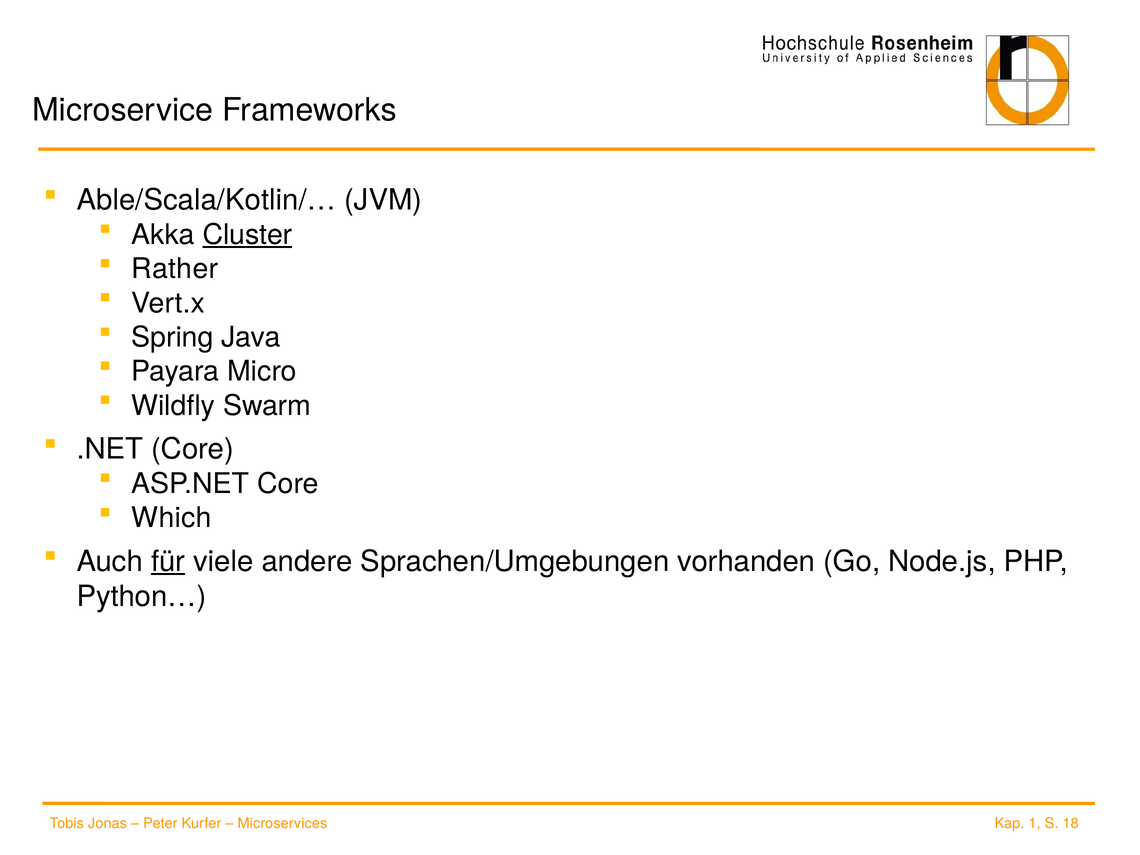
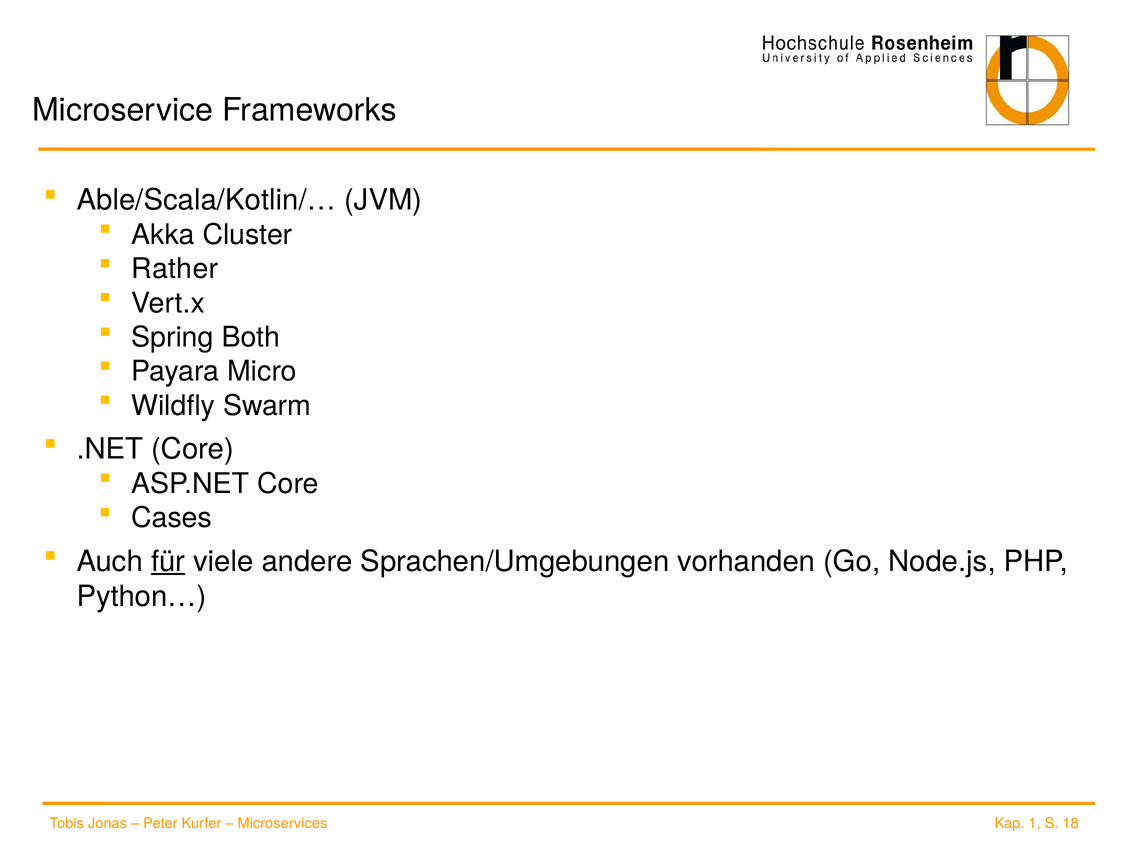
Cluster underline: present -> none (247, 235)
Java: Java -> Both (251, 337)
Which: Which -> Cases (172, 518)
